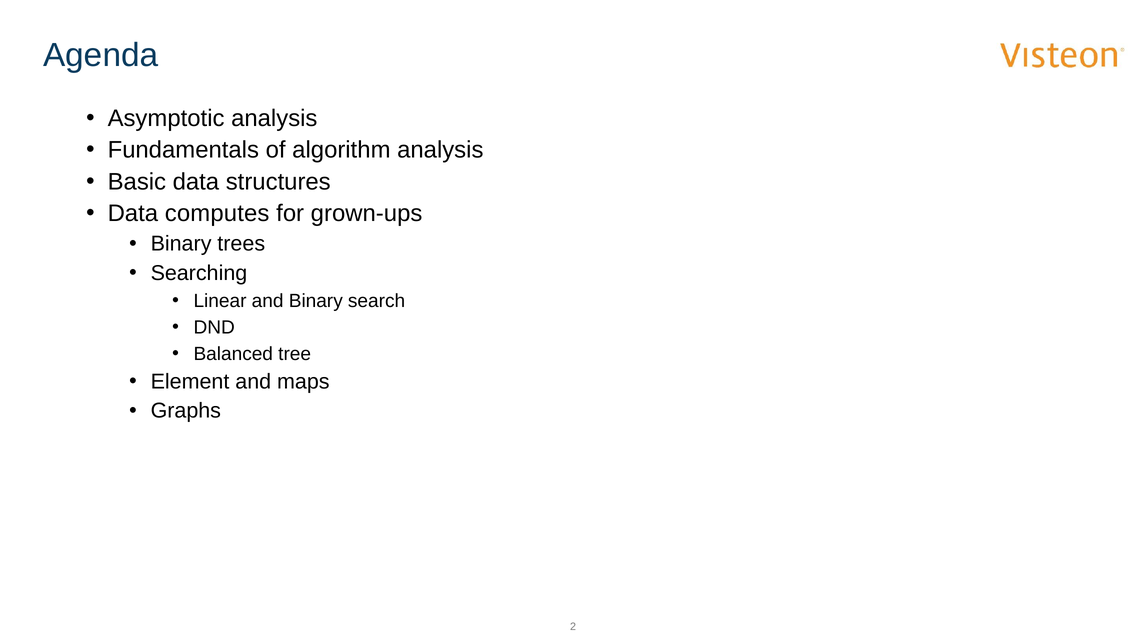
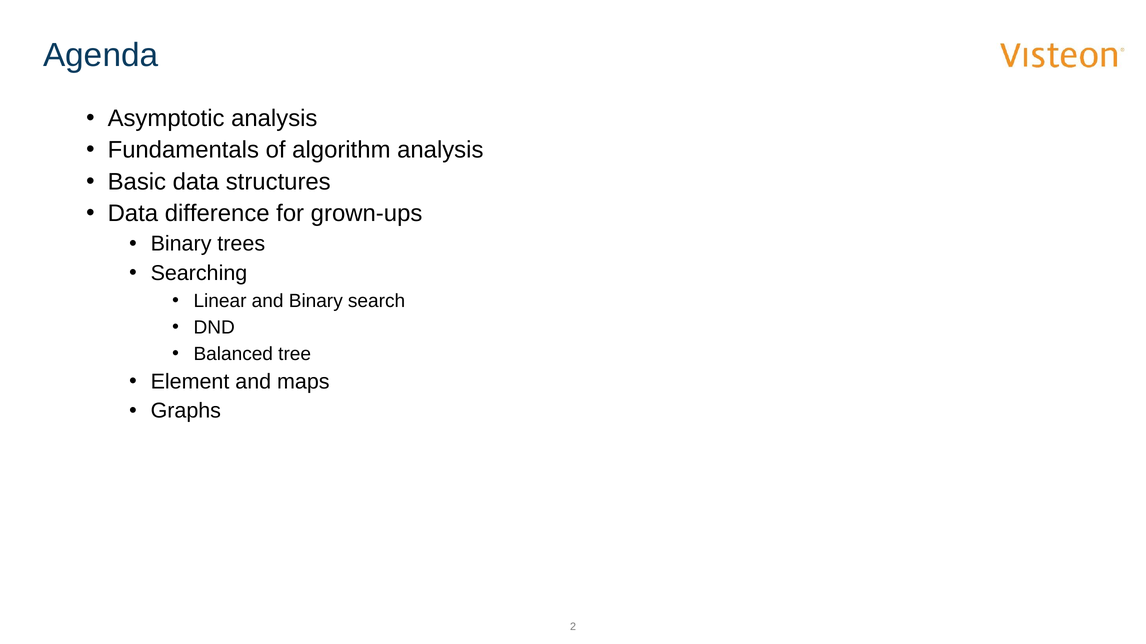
computes: computes -> difference (217, 214)
